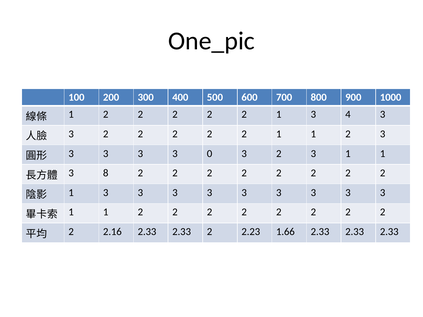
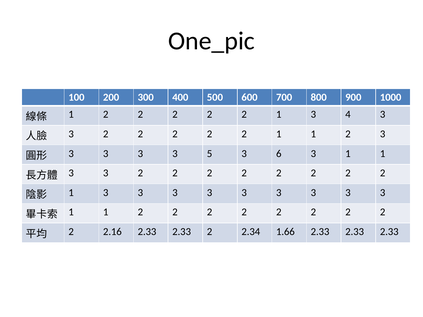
0: 0 -> 5 (210, 154)
2: 2 -> 6 (279, 154)
8: 8 -> 3 (106, 173)
2.23: 2.23 -> 2.34 (251, 232)
